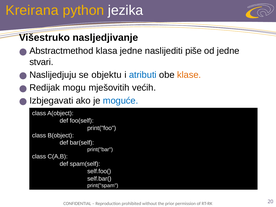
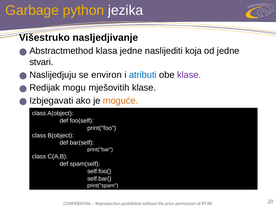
Kreirana: Kreirana -> Garbage (32, 10)
piše: piše -> koja (194, 51)
objektu: objektu -> environ (107, 75)
klase colour: orange -> purple (189, 75)
mješovitih većih: većih -> klase (144, 88)
moguće colour: blue -> orange (121, 101)
